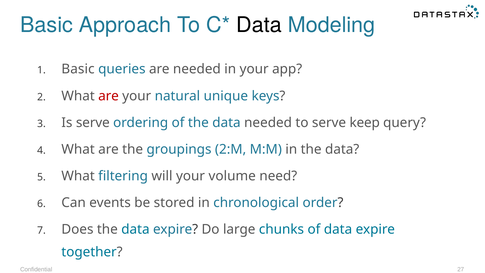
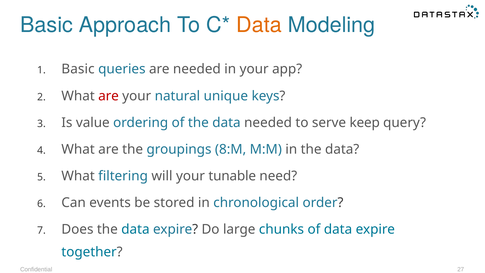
Data colour: black -> orange (259, 25)
Is serve: serve -> value (93, 123)
2:M: 2:M -> 8:M (231, 149)
volume: volume -> tunable (232, 176)
